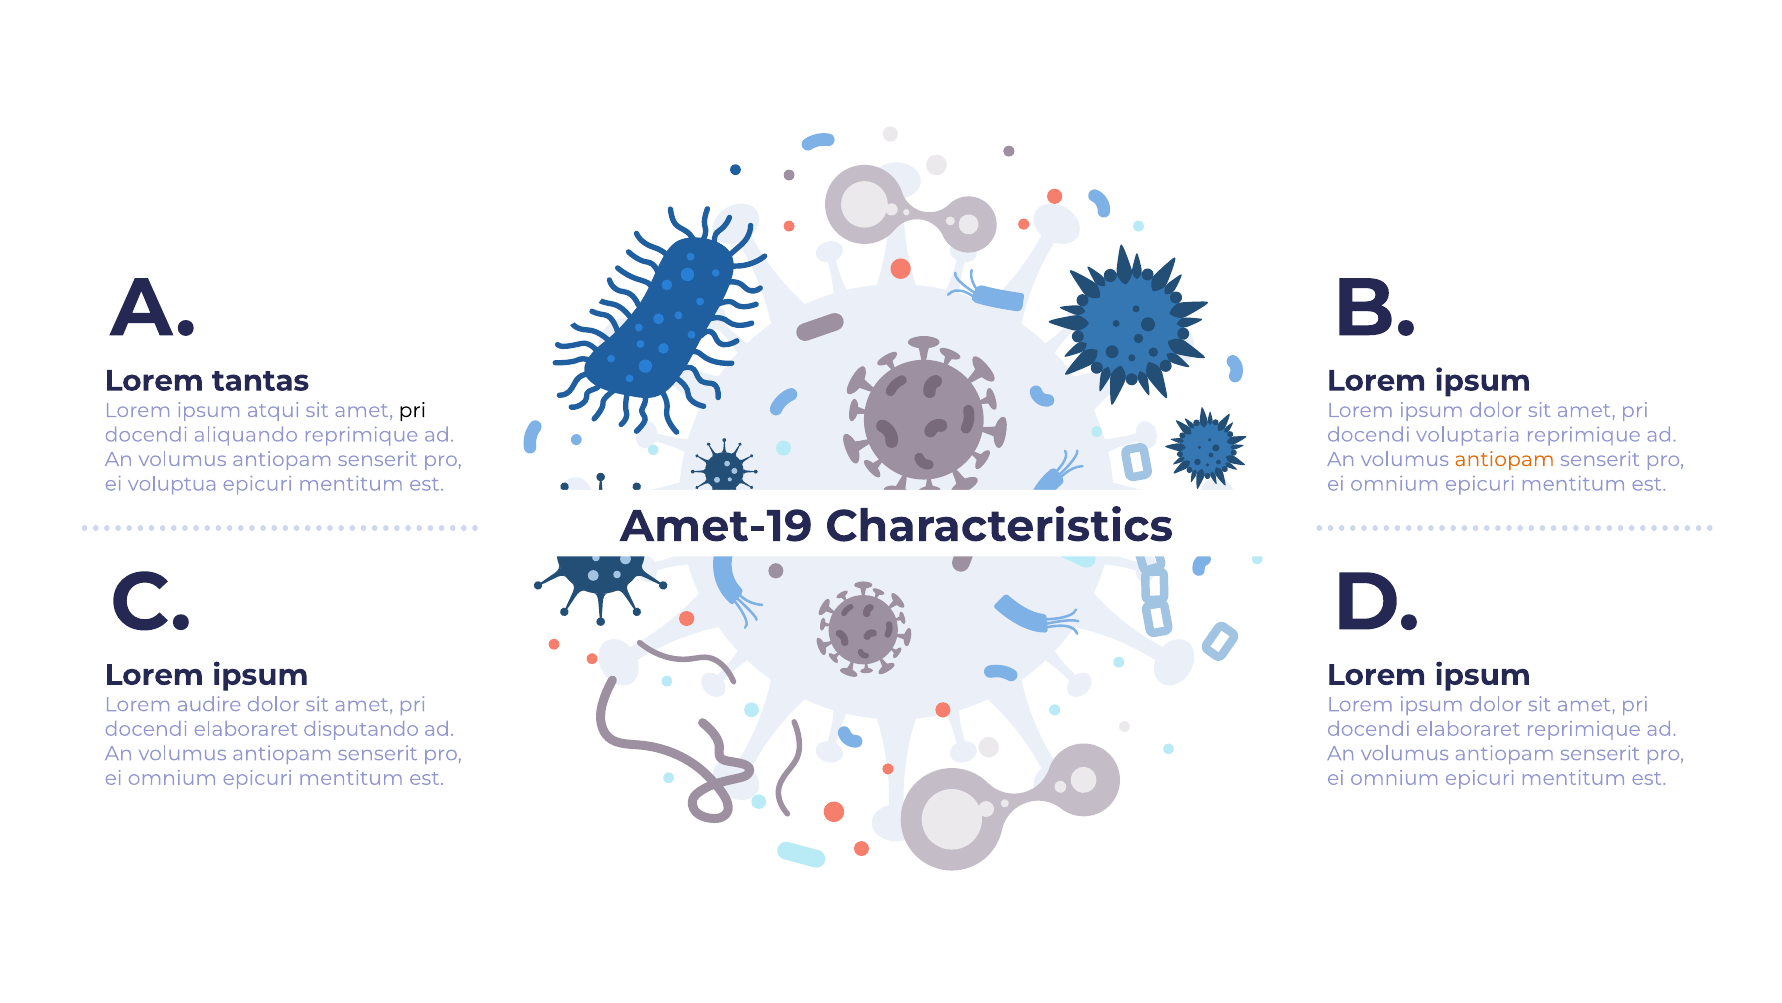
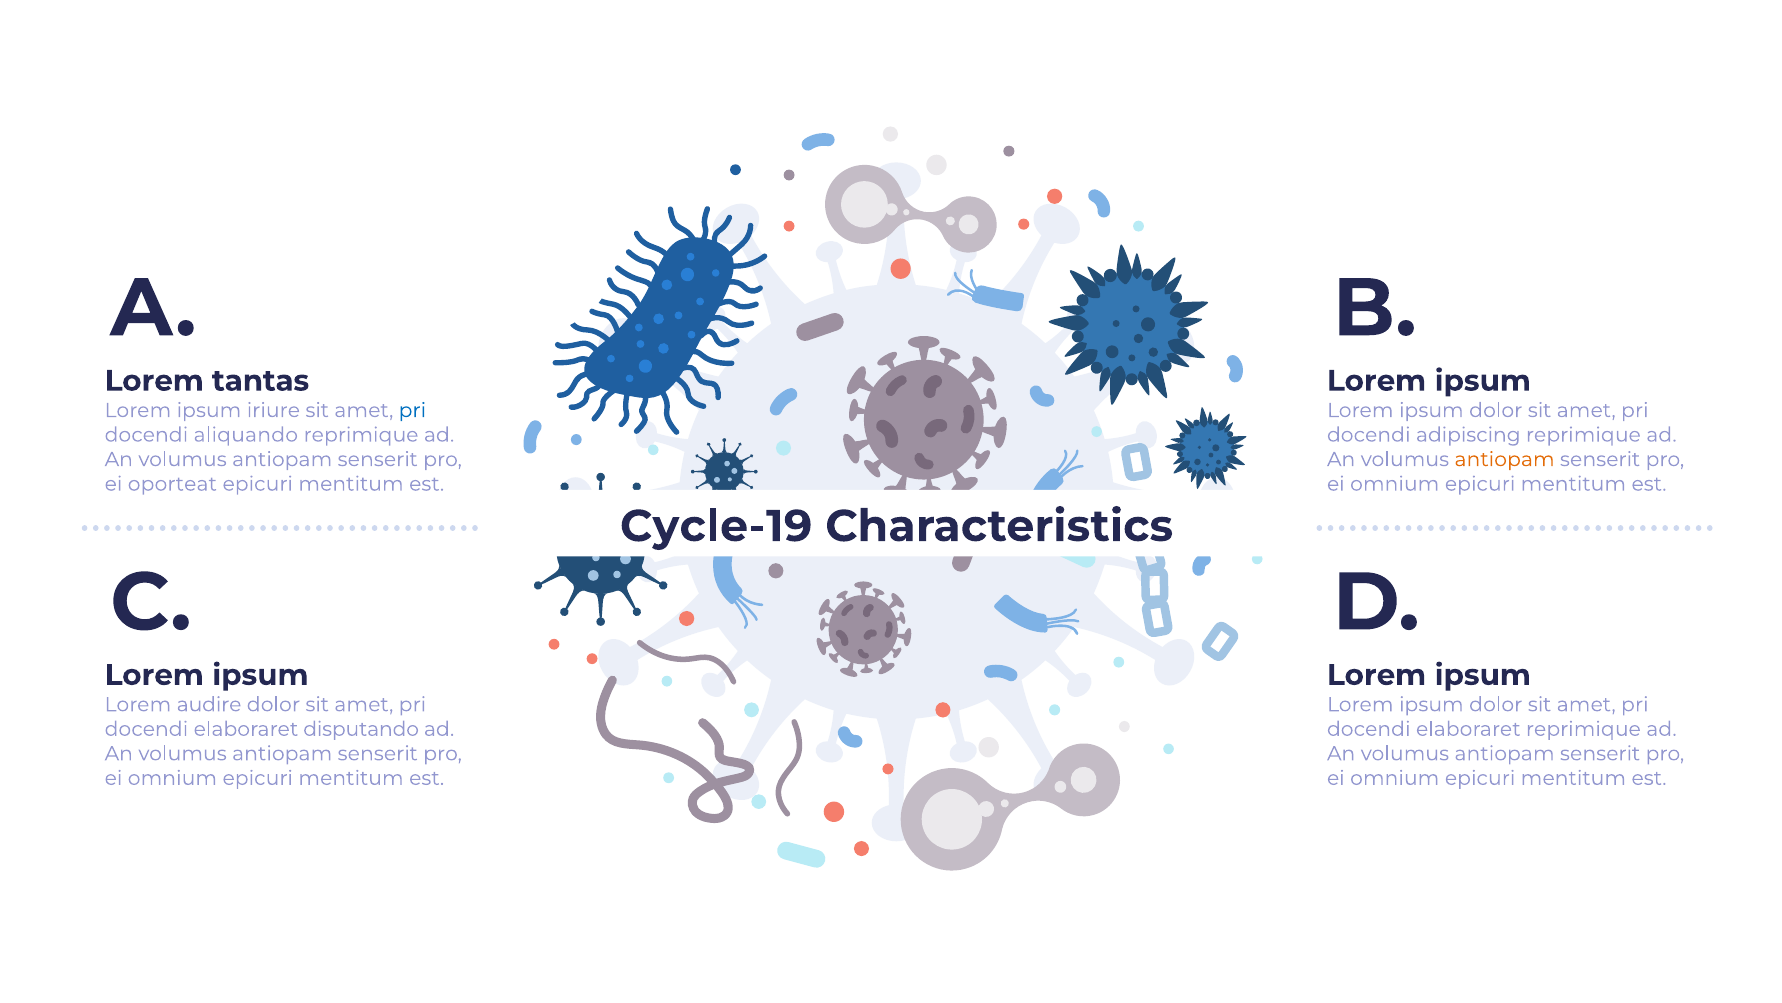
atqui: atqui -> iriure (273, 410)
pri colour: black -> blue (412, 410)
voluptaria: voluptaria -> adipiscing (1468, 435)
voluptua: voluptua -> oporteat (172, 484)
Amet-19: Amet-19 -> Cycle-19 (716, 526)
